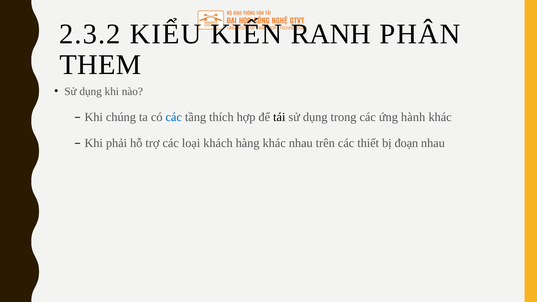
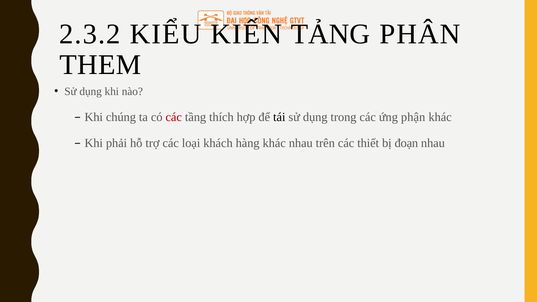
RANH: RANH -> TẢNG (330, 34)
các colour: blue -> red (174, 117)
hành: hành -> phận (413, 117)
